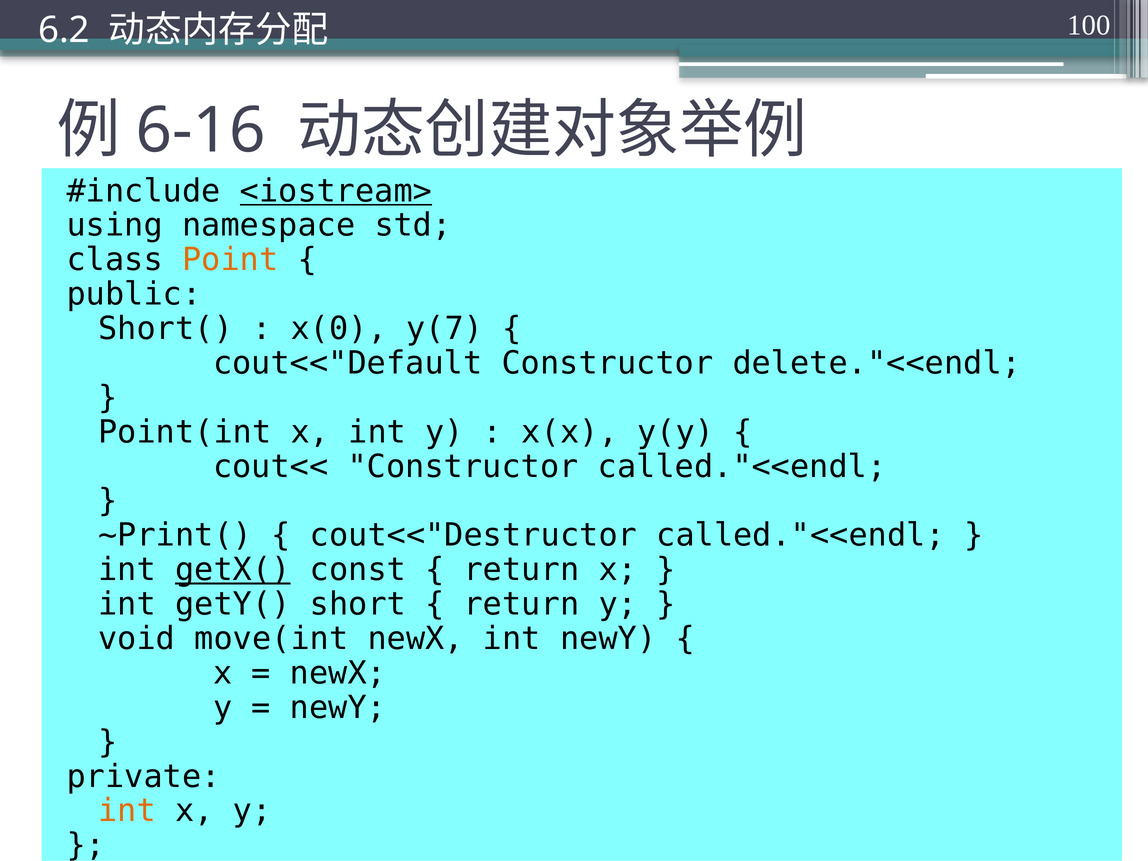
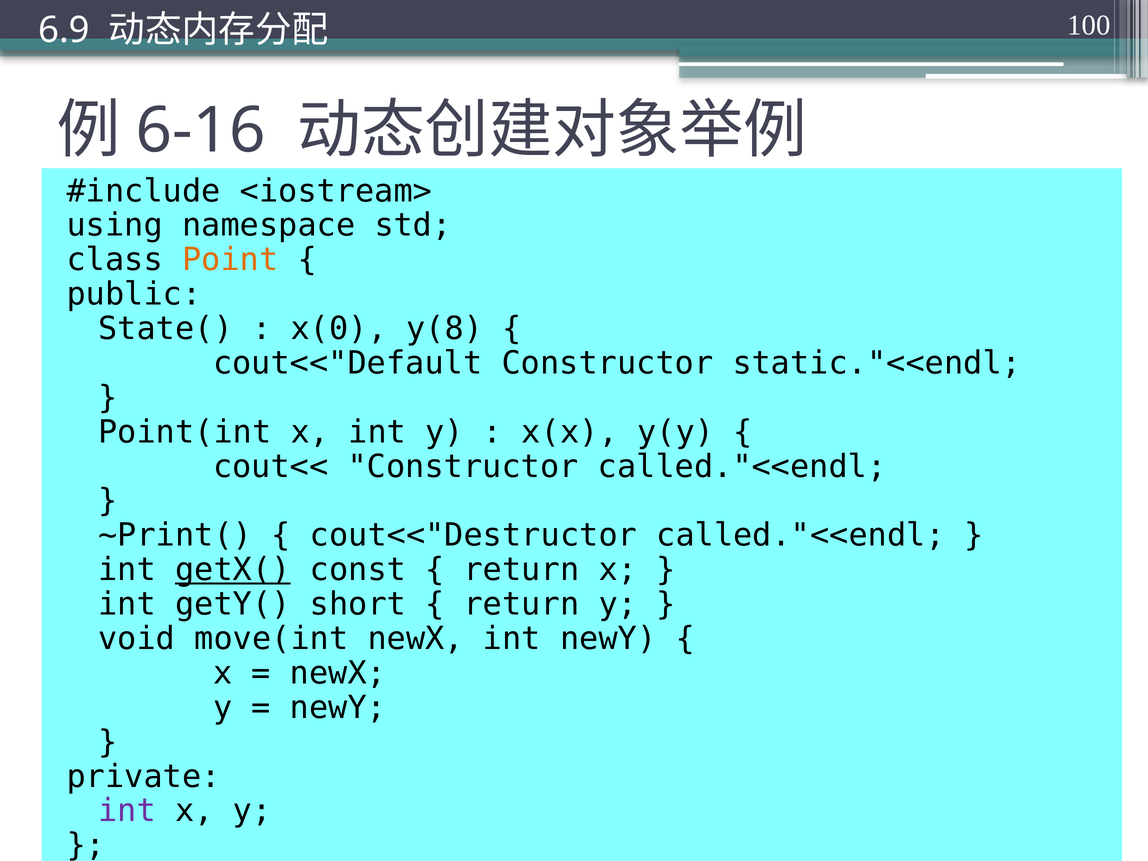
6.2: 6.2 -> 6.9 (64, 30)
<iostream> underline: present -> none (336, 191)
Short(: Short( -> State( (166, 329)
y(7: y(7 -> y(8 (445, 329)
delete."<<endl: delete."<<endl -> static."<<endl (877, 363)
int colour: orange -> purple (127, 811)
